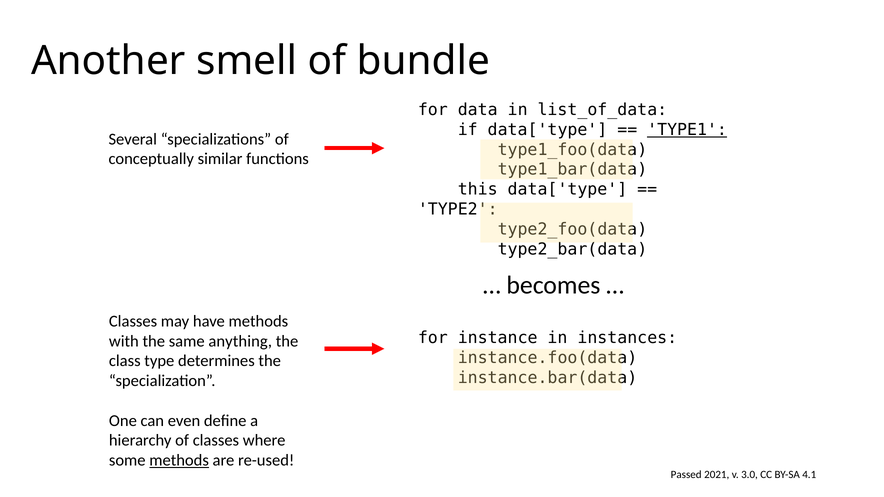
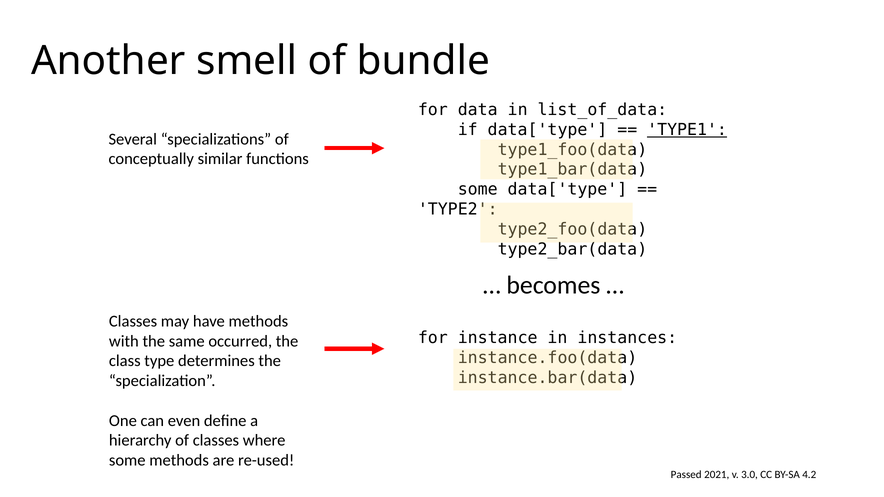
this: this -> some (478, 189)
anything: anything -> occurred (240, 341)
methods underline: present -> none (179, 461)
4.1: 4.1 -> 4.2 (809, 475)
